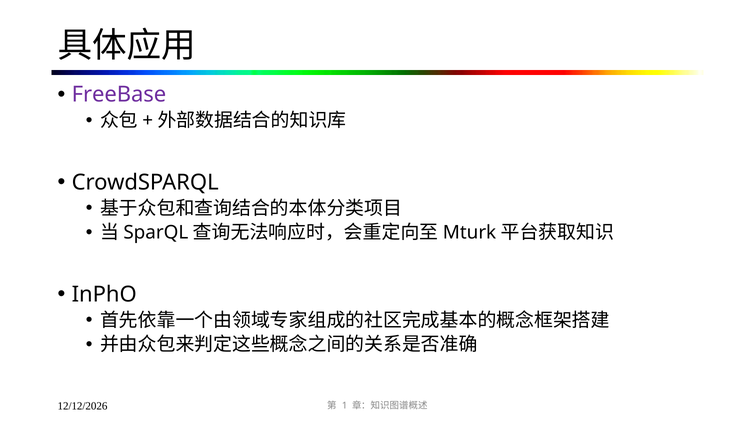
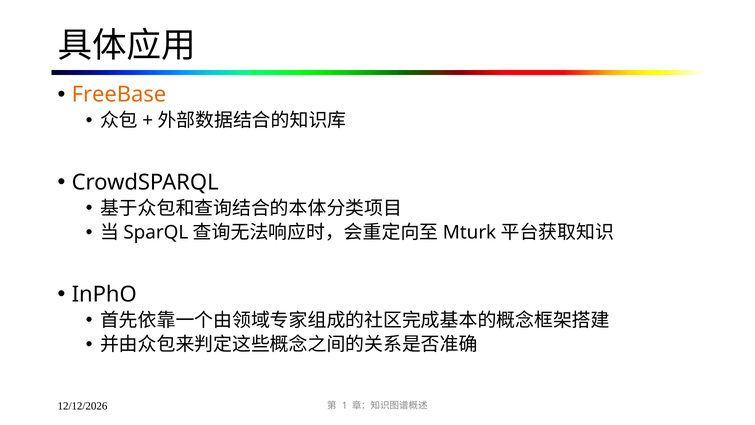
FreeBase colour: purple -> orange (119, 95)
